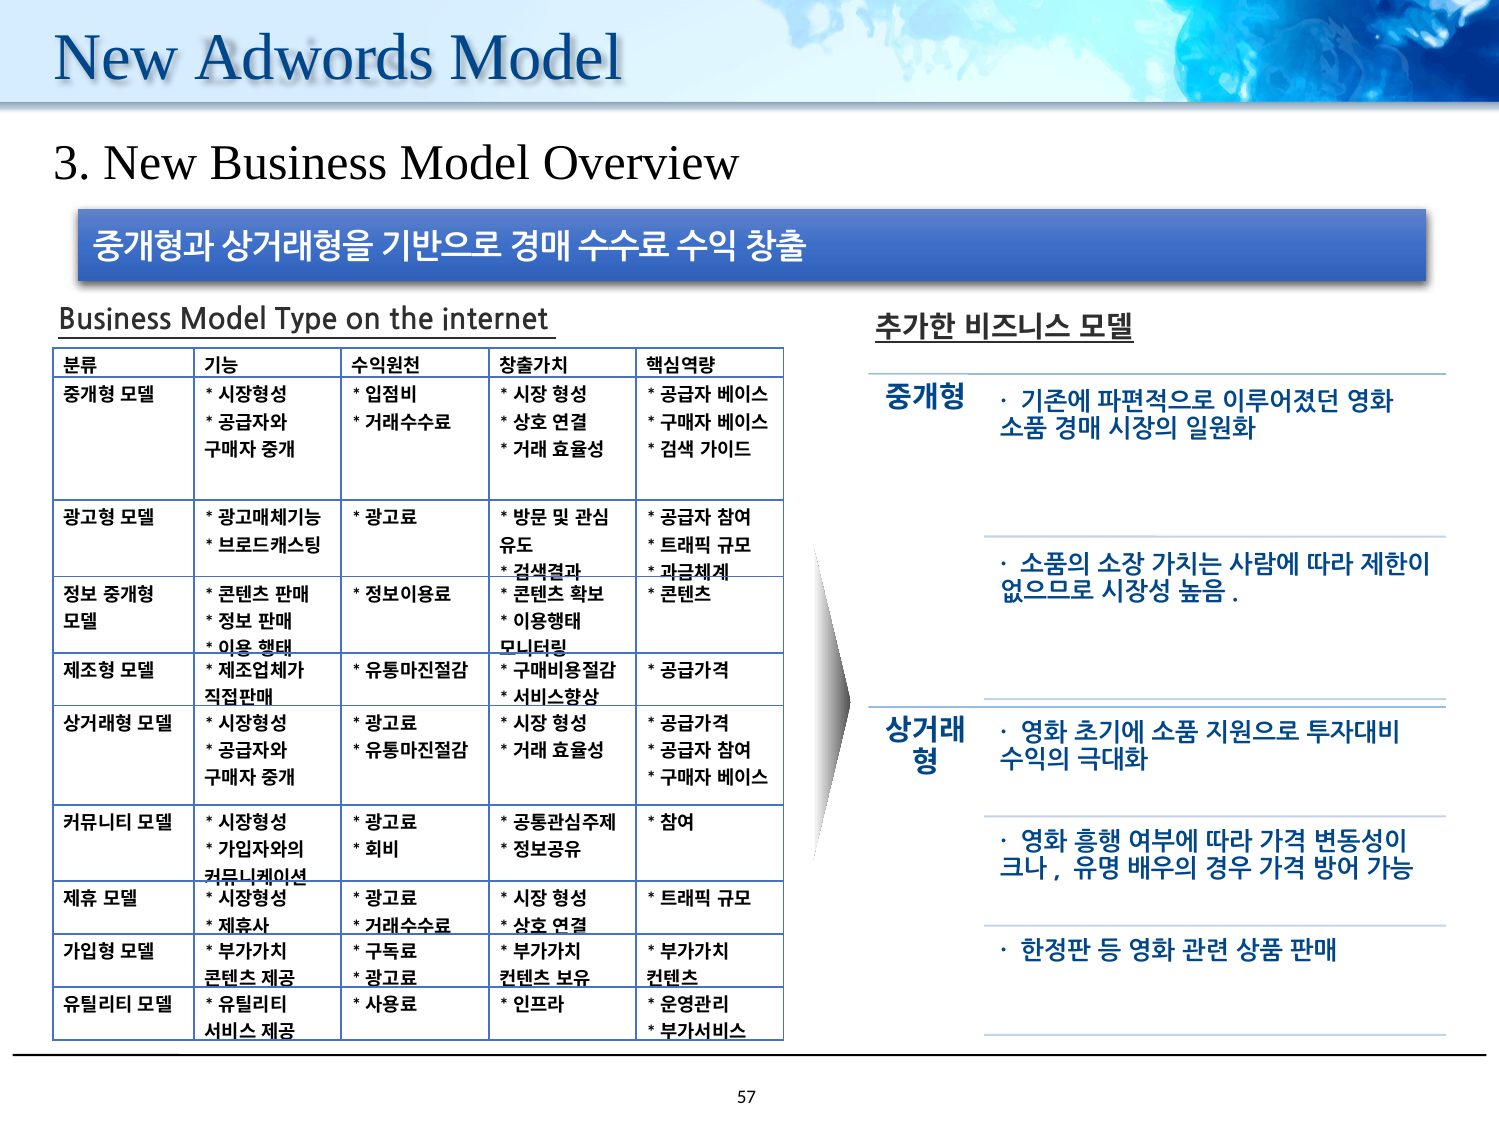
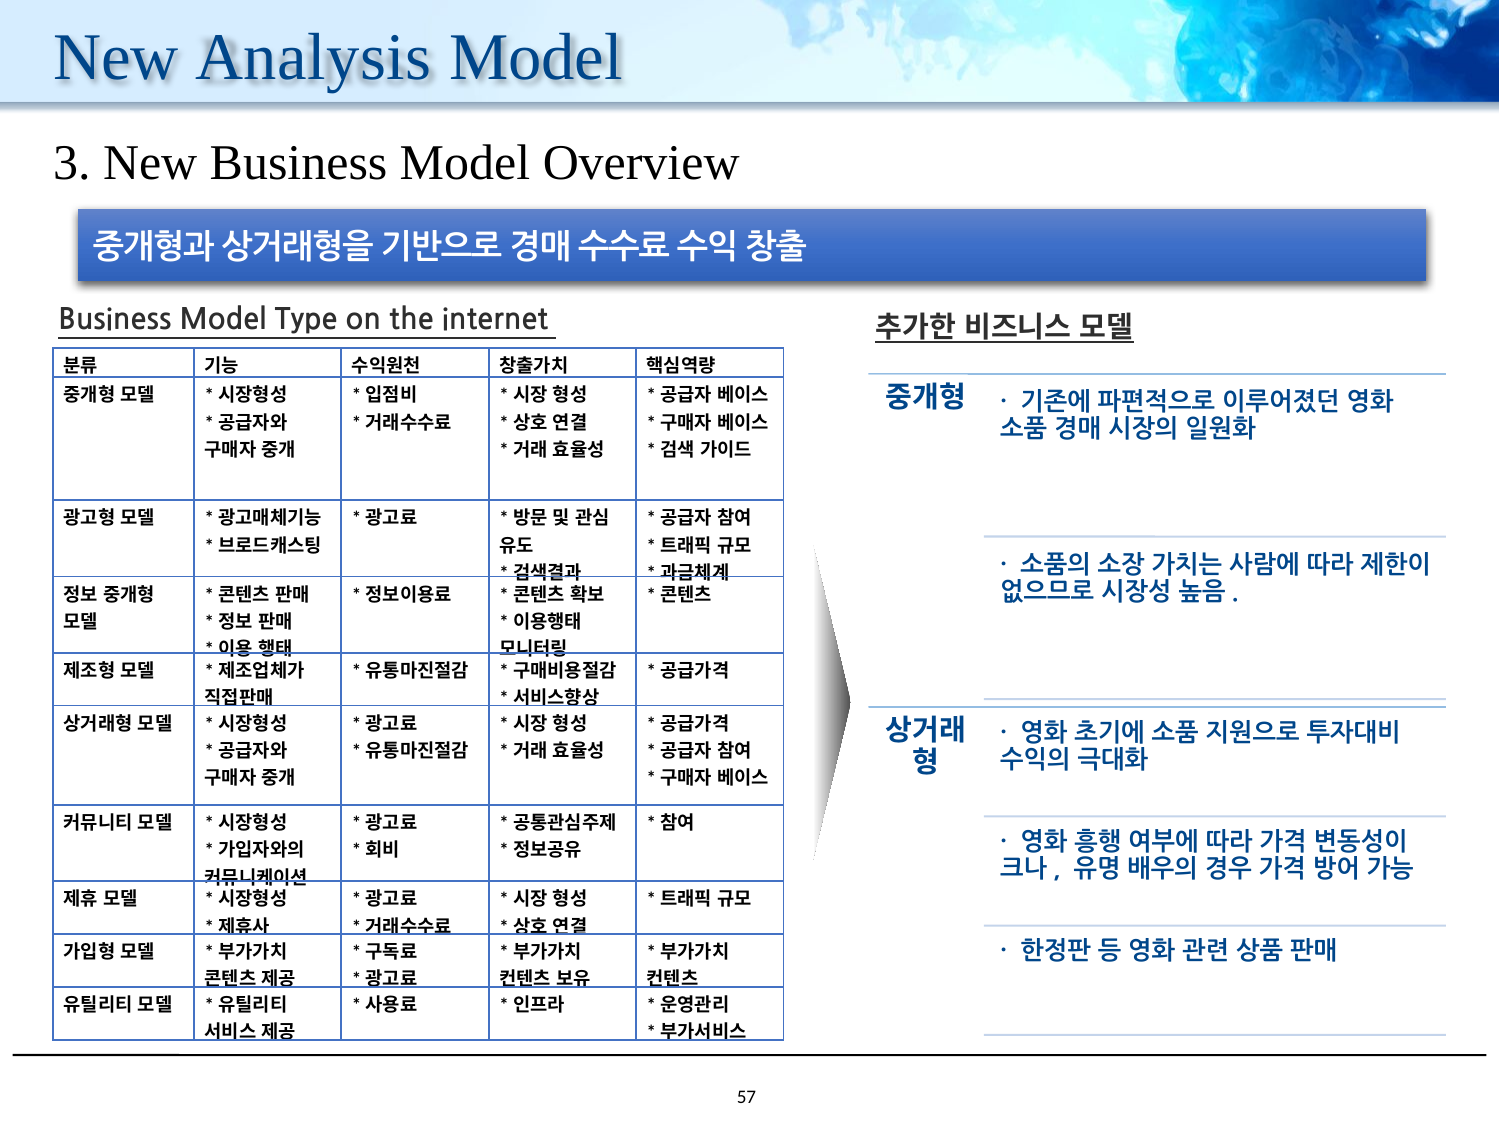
Adwords: Adwords -> Analysis (314, 57)
